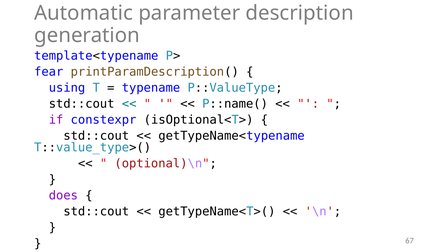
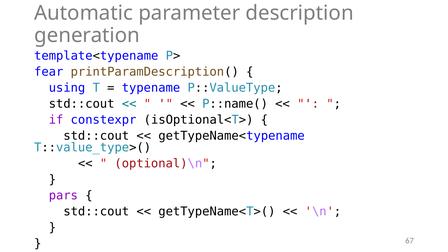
does: does -> pars (63, 195)
